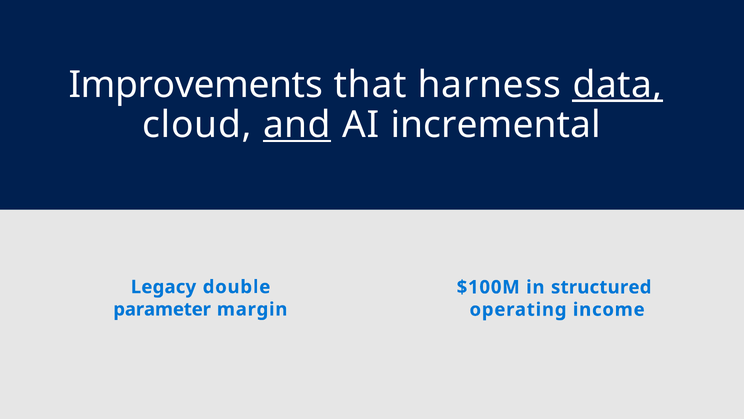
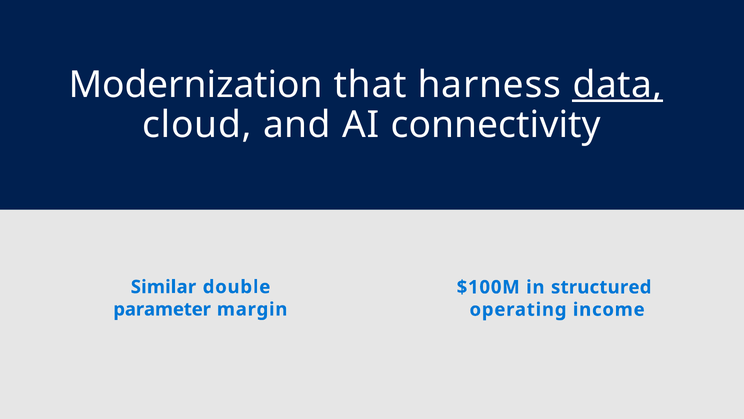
Improvements: Improvements -> Modernization (196, 85)
and underline: present -> none (297, 125)
incremental: incremental -> connectivity (496, 125)
Legacy: Legacy -> Similar (163, 287)
